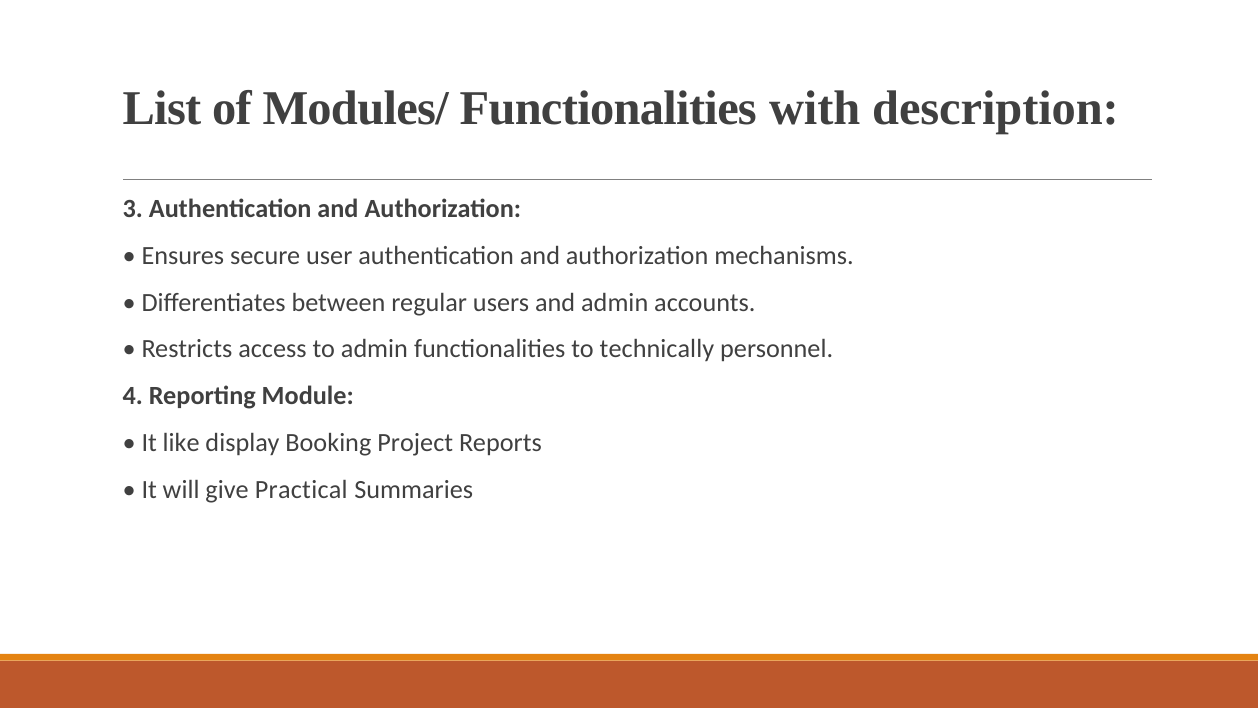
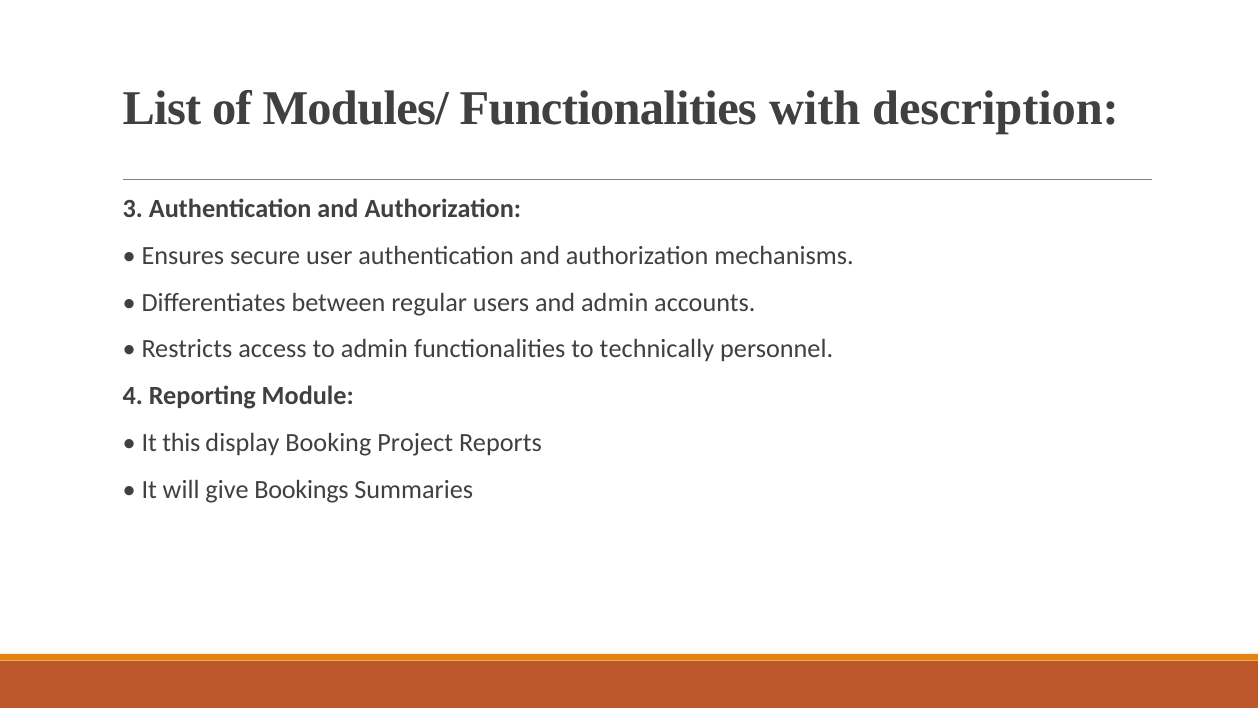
like: like -> this (181, 442)
Practical: Practical -> Bookings (302, 489)
